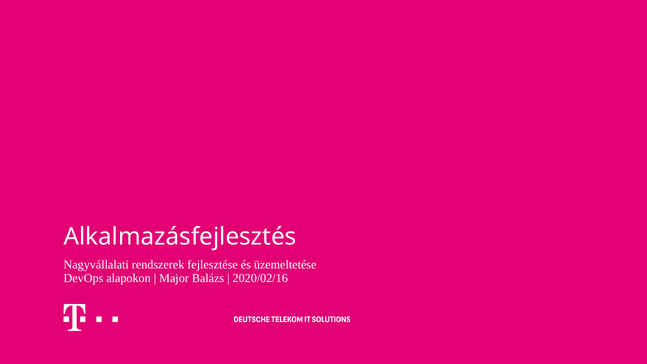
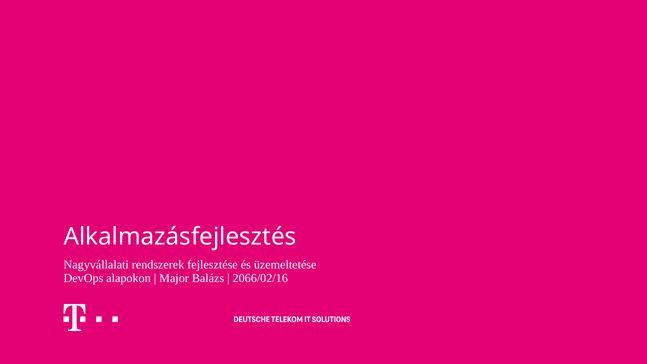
2020/02/16: 2020/02/16 -> 2066/02/16 (260, 278)
